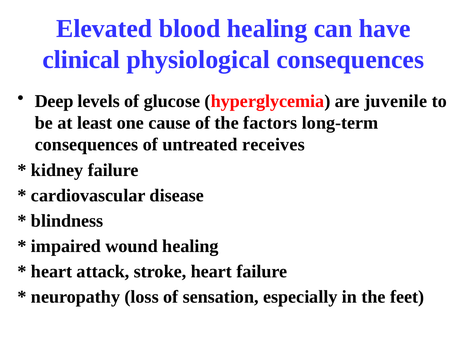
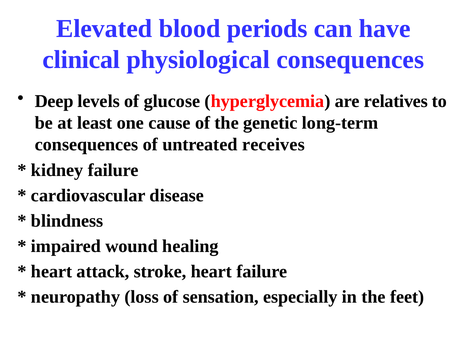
blood healing: healing -> periods (267, 29)
juvenile: juvenile -> relatives (396, 101)
factors: factors -> genetic (270, 123)
